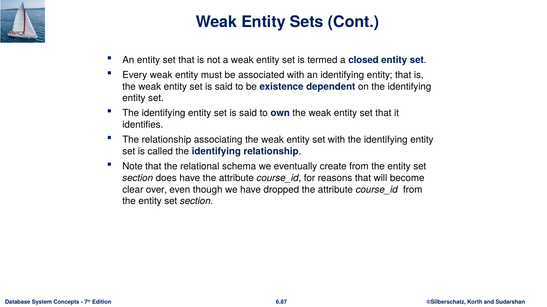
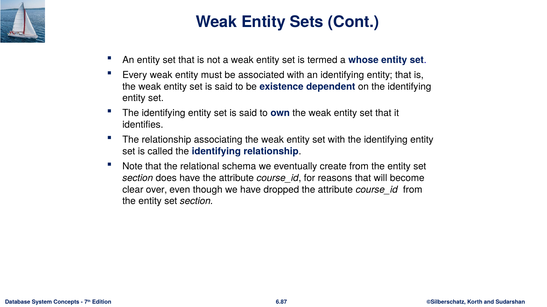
closed: closed -> whose (363, 60)
